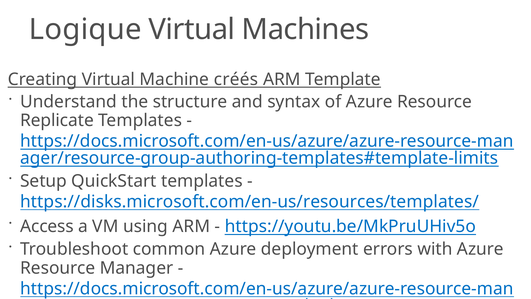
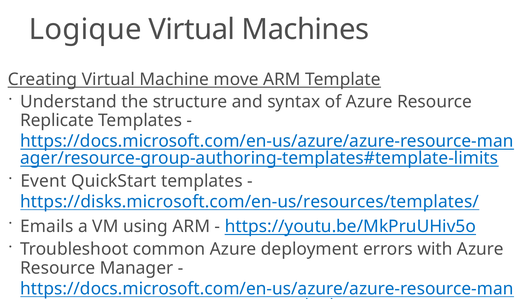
créés: créés -> move (236, 79)
Setup: Setup -> Event (43, 181)
Access: Access -> Emails (47, 226)
